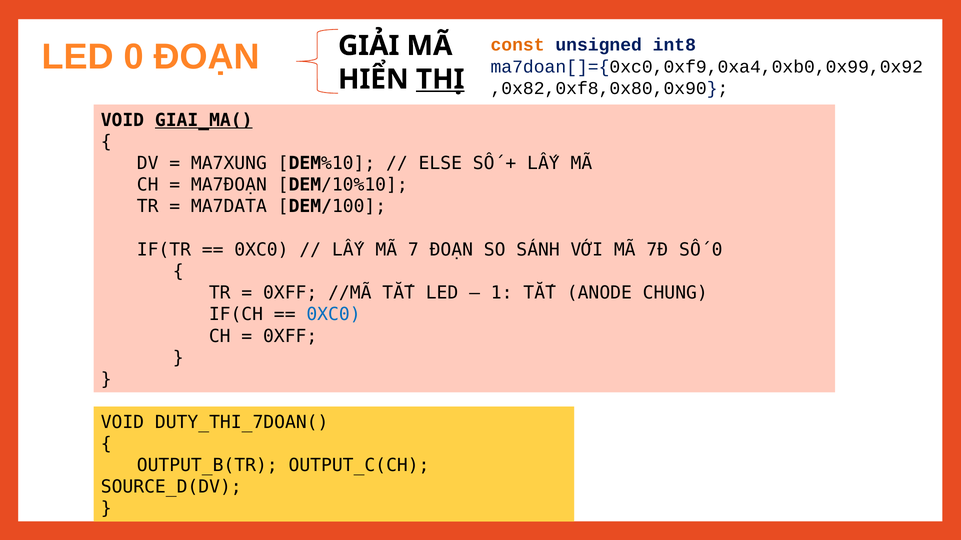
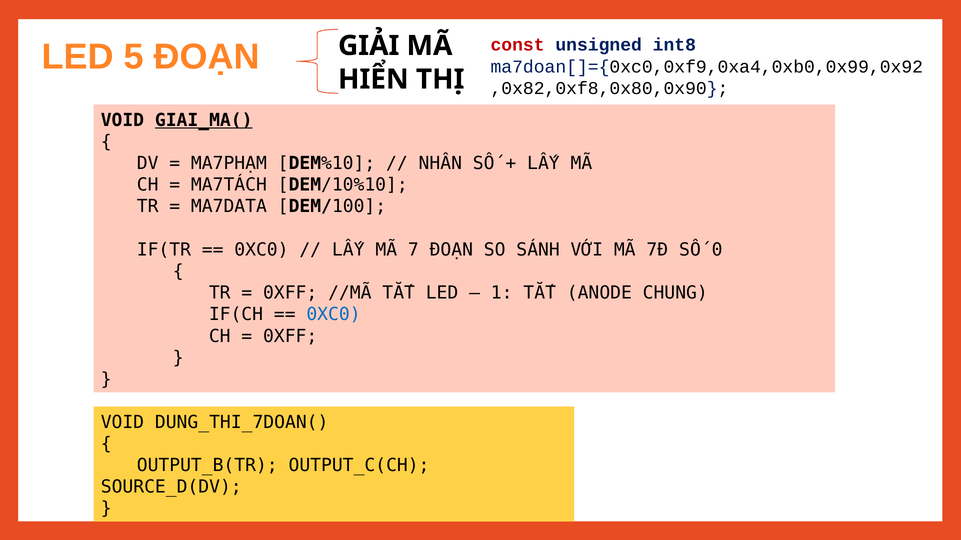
const colour: orange -> red (518, 45)
LED 0: 0 -> 5 (134, 57)
THỊ underline: present -> none (440, 79)
MA7XUNG: MA7XUNG -> MA7PHẠM (229, 163)
ELSE: ELSE -> NHẤN (440, 163)
MA7ĐOẠN: MA7ĐOẠN -> MA7TÁCH (229, 185)
DUTY_THI_7DOAN(: DUTY_THI_7DOAN( -> DUNG_THI_7DOAN( (242, 423)
